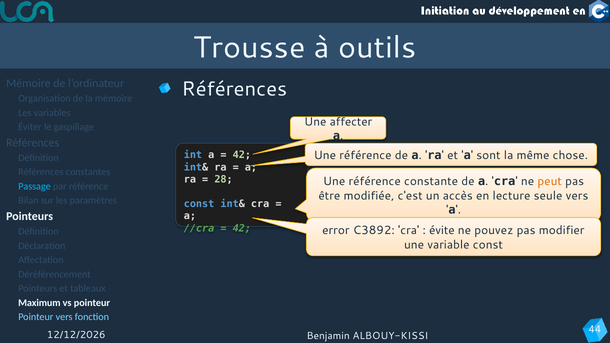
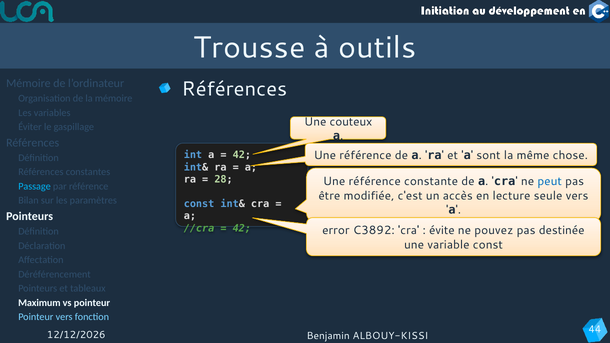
affecter: affecter -> couteux (351, 122)
peut colour: orange -> blue (550, 182)
modifier: modifier -> destinée (562, 230)
